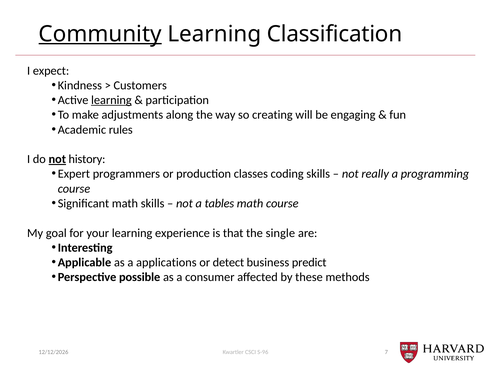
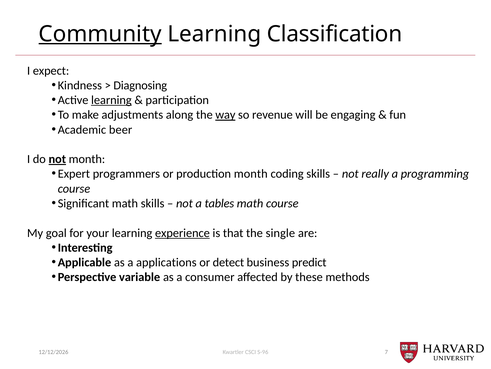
Customers: Customers -> Diagnosing (140, 85)
way underline: none -> present (225, 115)
creating: creating -> revenue (272, 115)
rules: rules -> beer (121, 129)
not history: history -> month (87, 159)
production classes: classes -> month (251, 174)
experience underline: none -> present (182, 232)
possible: possible -> variable (140, 277)
